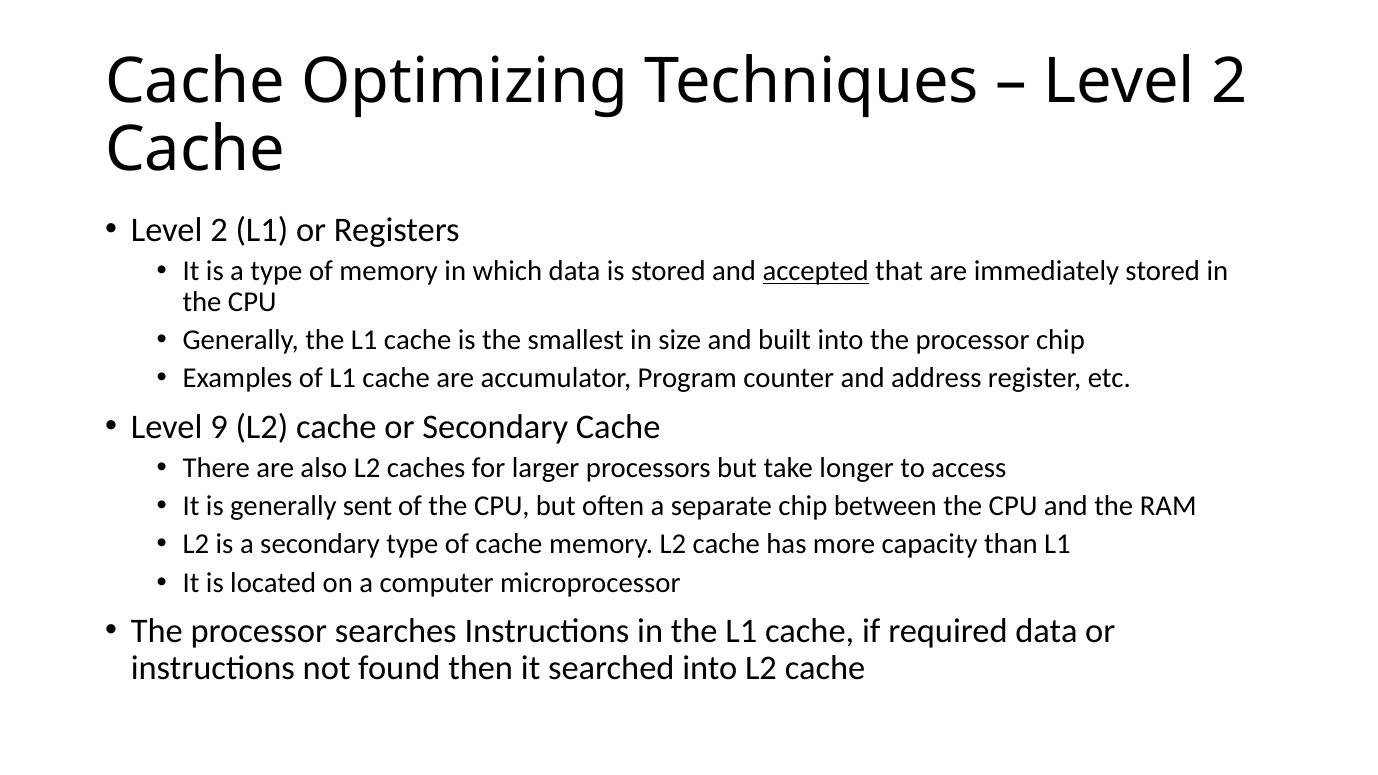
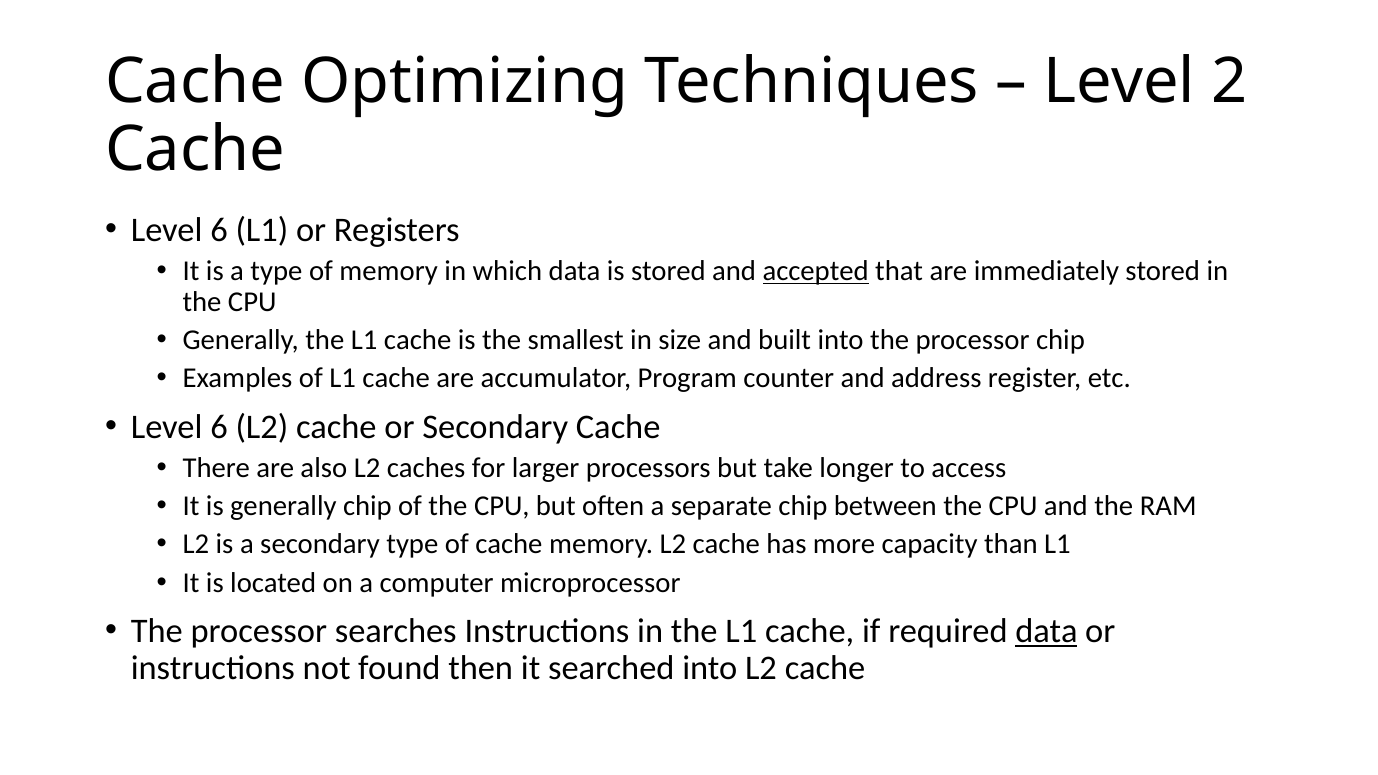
2: 2 -> 6 (219, 230)
9: 9 -> 6 (219, 427)
generally sent: sent -> chip (367, 506)
data underline: none -> present (1047, 631)
